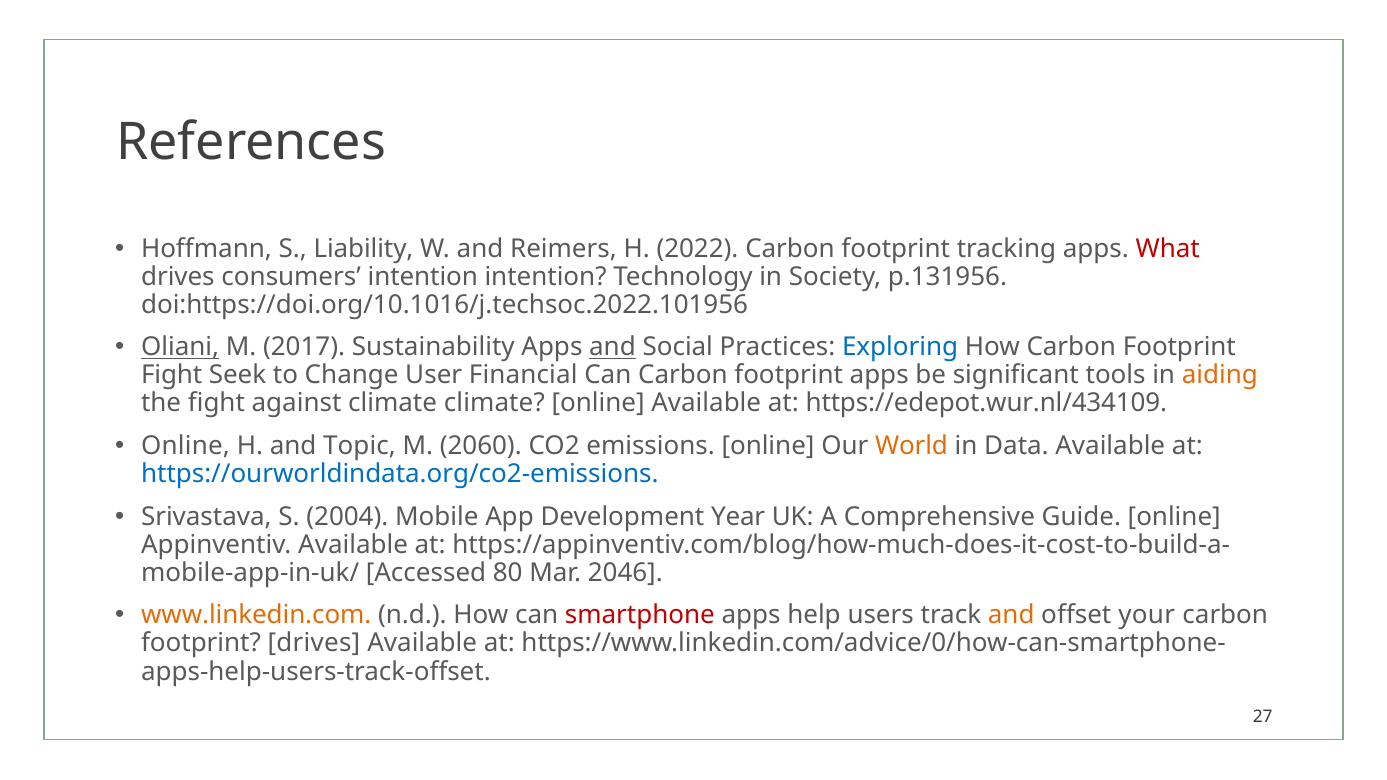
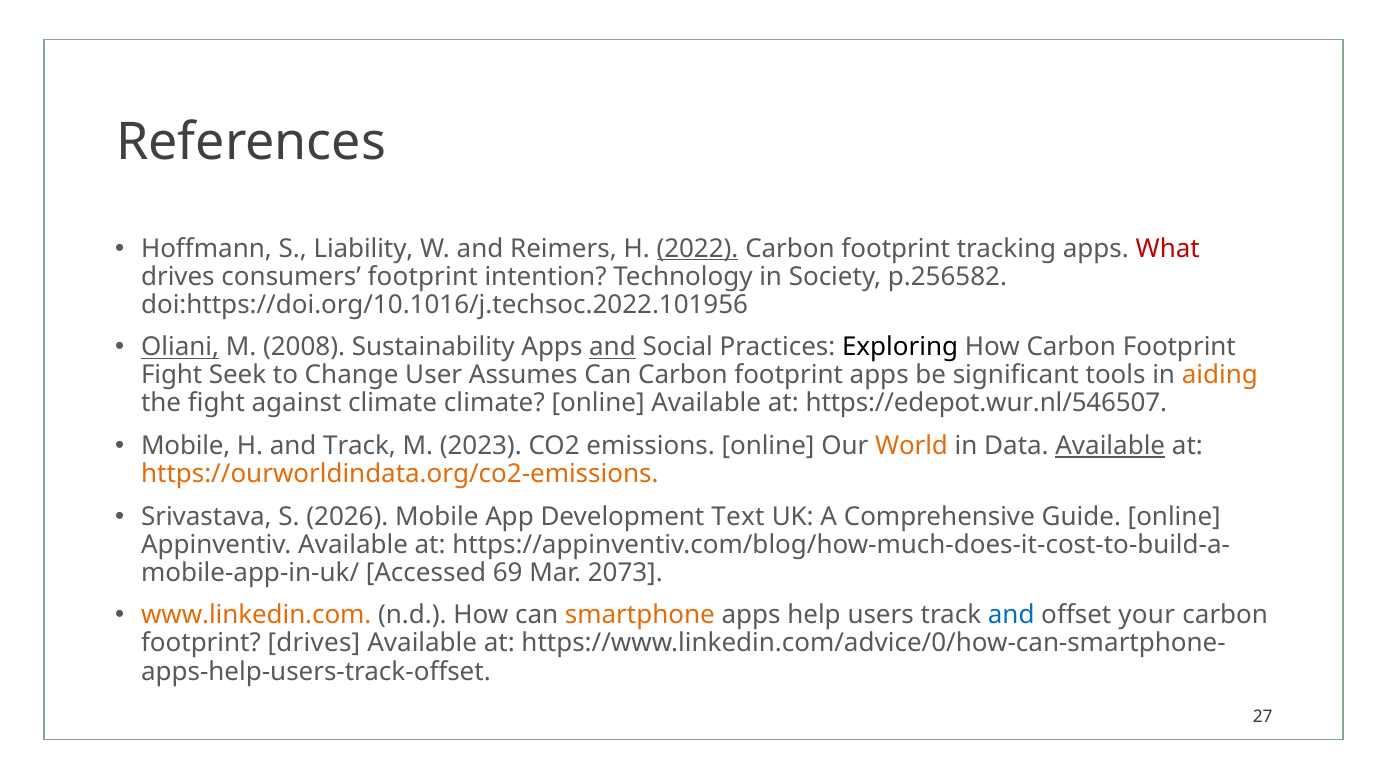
2022 underline: none -> present (697, 249)
consumers intention: intention -> footprint (423, 277)
p.131956: p.131956 -> p.256582 (947, 277)
2017: 2017 -> 2008 (304, 347)
Exploring colour: blue -> black (900, 347)
Financial: Financial -> Assumes (523, 375)
https://edepot.wur.nl/434109: https://edepot.wur.nl/434109 -> https://edepot.wur.nl/546507 (986, 403)
Online: Online -> Mobile (186, 446)
and Topic: Topic -> Track (360, 446)
2060: 2060 -> 2023 (481, 446)
Available underline: none -> present (1110, 446)
https://ourworldindata.org/co2-emissions colour: blue -> orange (400, 474)
2004: 2004 -> 2026 (347, 517)
Year: Year -> Text (738, 517)
80: 80 -> 69 (508, 573)
2046: 2046 -> 2073 (625, 573)
smartphone colour: red -> orange (640, 615)
and colour: orange -> blue (1011, 615)
